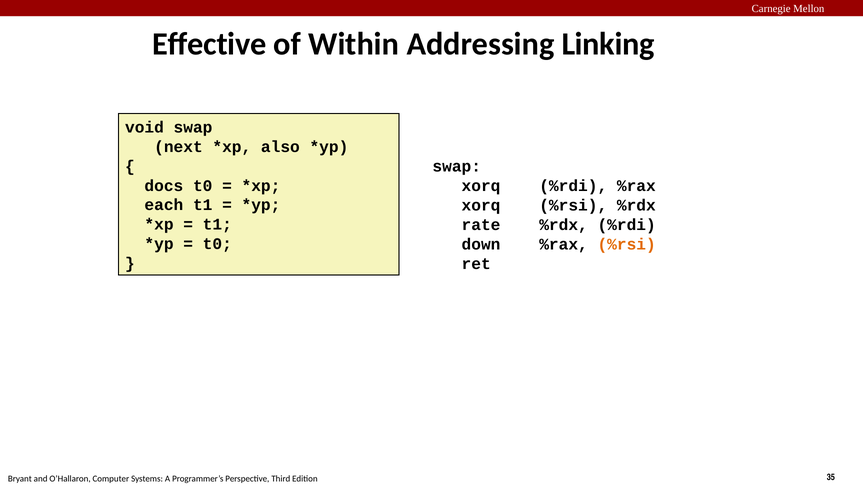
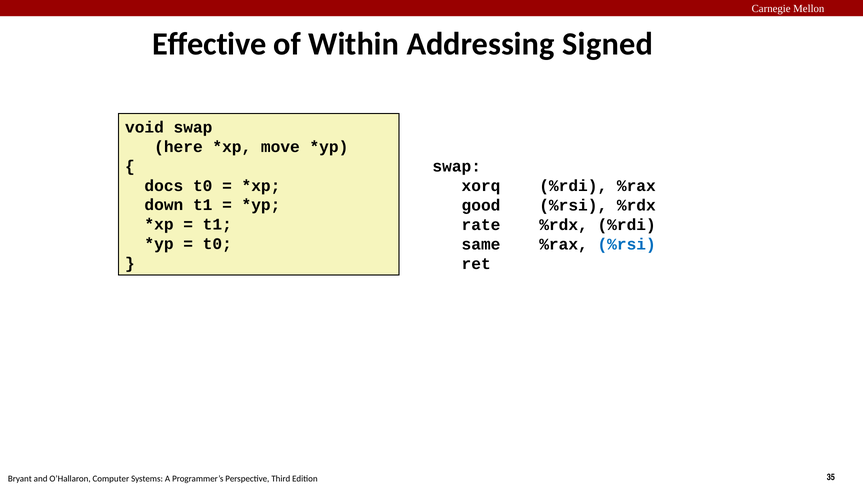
Linking: Linking -> Signed (608, 44)
next: next -> here (178, 147)
also: also -> move (280, 147)
each: each -> down (164, 205)
xorq: xorq -> good (481, 205)
down: down -> same (481, 244)
%rsi colour: orange -> blue (627, 244)
